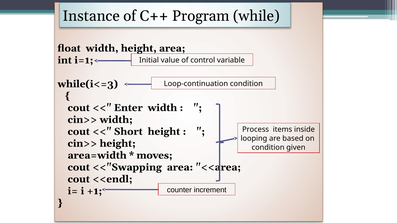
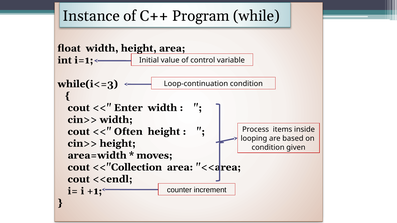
Short: Short -> Often (128, 132)
<<"Swapping: <<"Swapping -> <<"Collection (127, 167)
